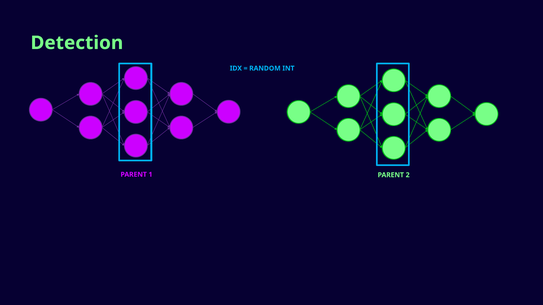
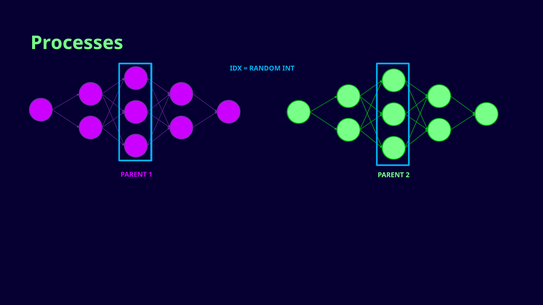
Detection: Detection -> Processes (77, 43)
